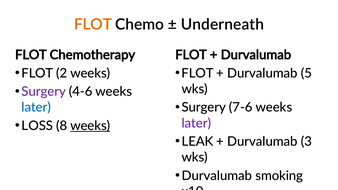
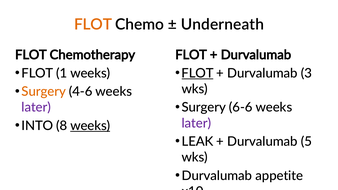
2: 2 -> 1 (62, 73)
FLOT underline: none -> present (198, 73)
5: 5 -> 3 (307, 73)
Surgery colour: purple -> orange (44, 92)
7-6: 7-6 -> 6-6 (241, 107)
later colour: blue -> purple (36, 107)
LOSS: LOSS -> INTO (37, 126)
3: 3 -> 5 (307, 142)
smoking: smoking -> appetite (279, 176)
